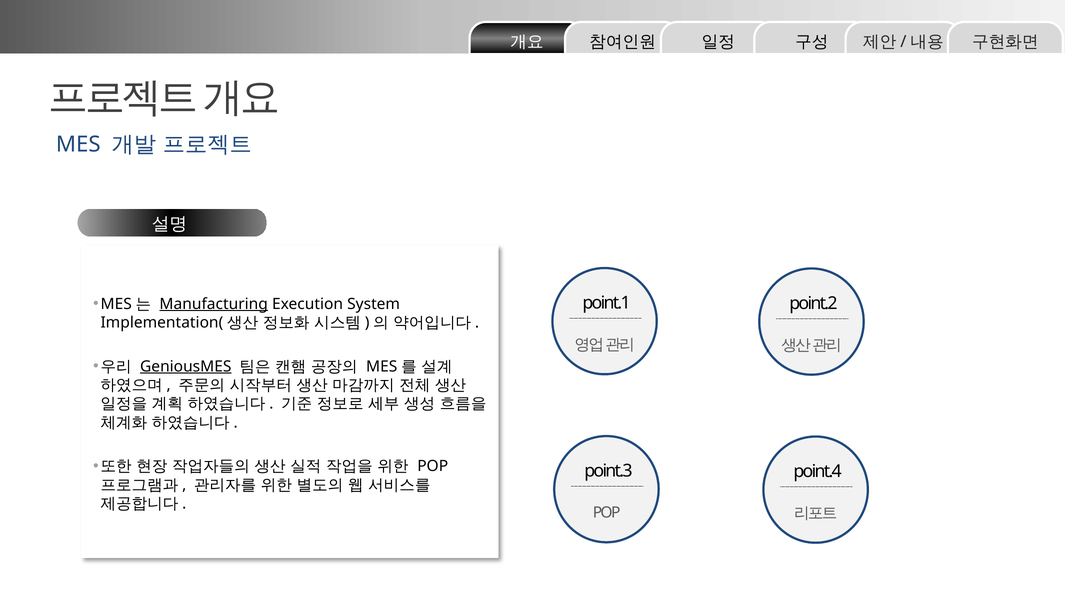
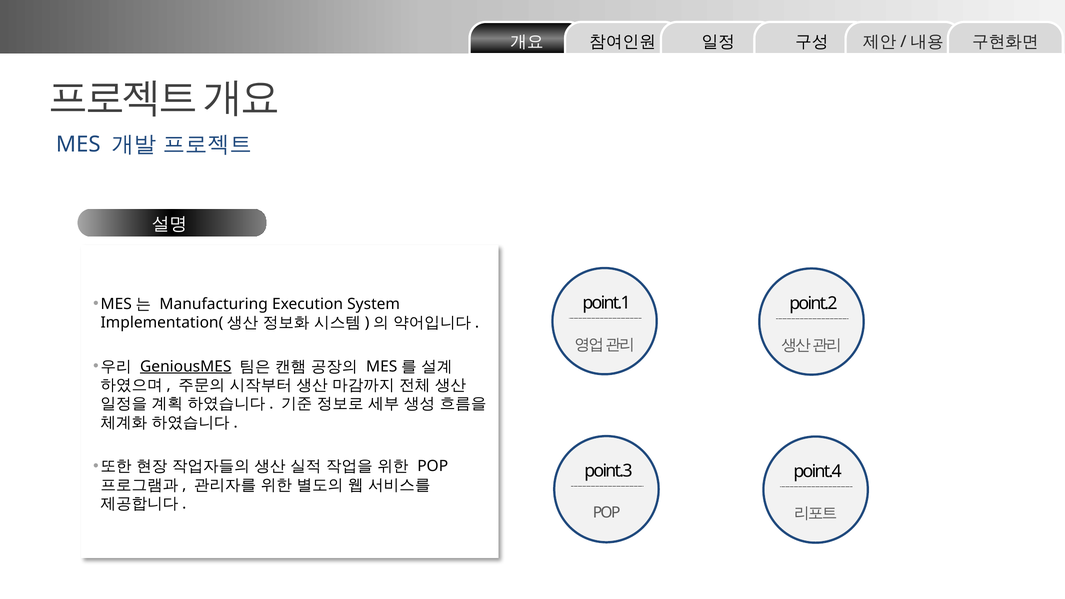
Manufacturing underline: present -> none (214, 304)
